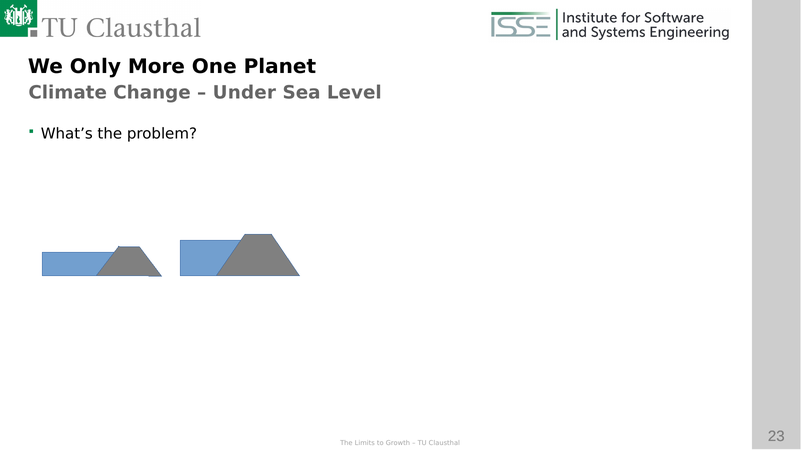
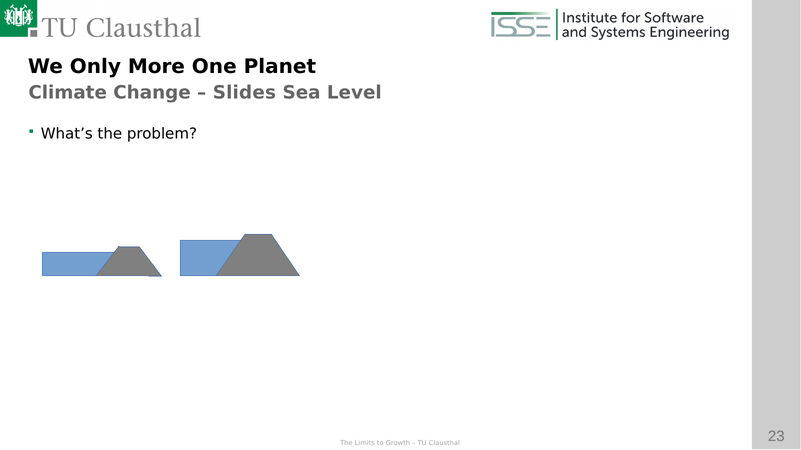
Under: Under -> Slides (244, 93)
